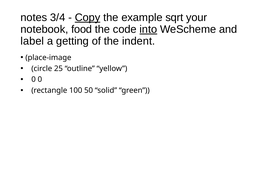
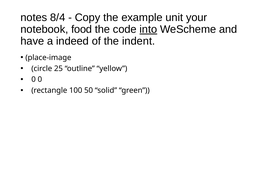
3/4: 3/4 -> 8/4 (58, 18)
Copy underline: present -> none (88, 18)
sqrt: sqrt -> unit (174, 18)
label: label -> have (32, 41)
getting: getting -> indeed (72, 41)
